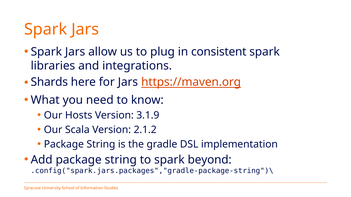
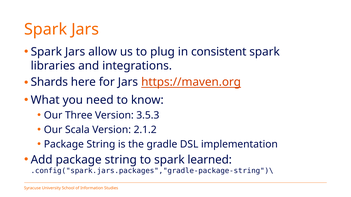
Hosts: Hosts -> Three (79, 116)
3.1.9: 3.1.9 -> 3.5.3 (148, 116)
beyond: beyond -> learned (210, 160)
